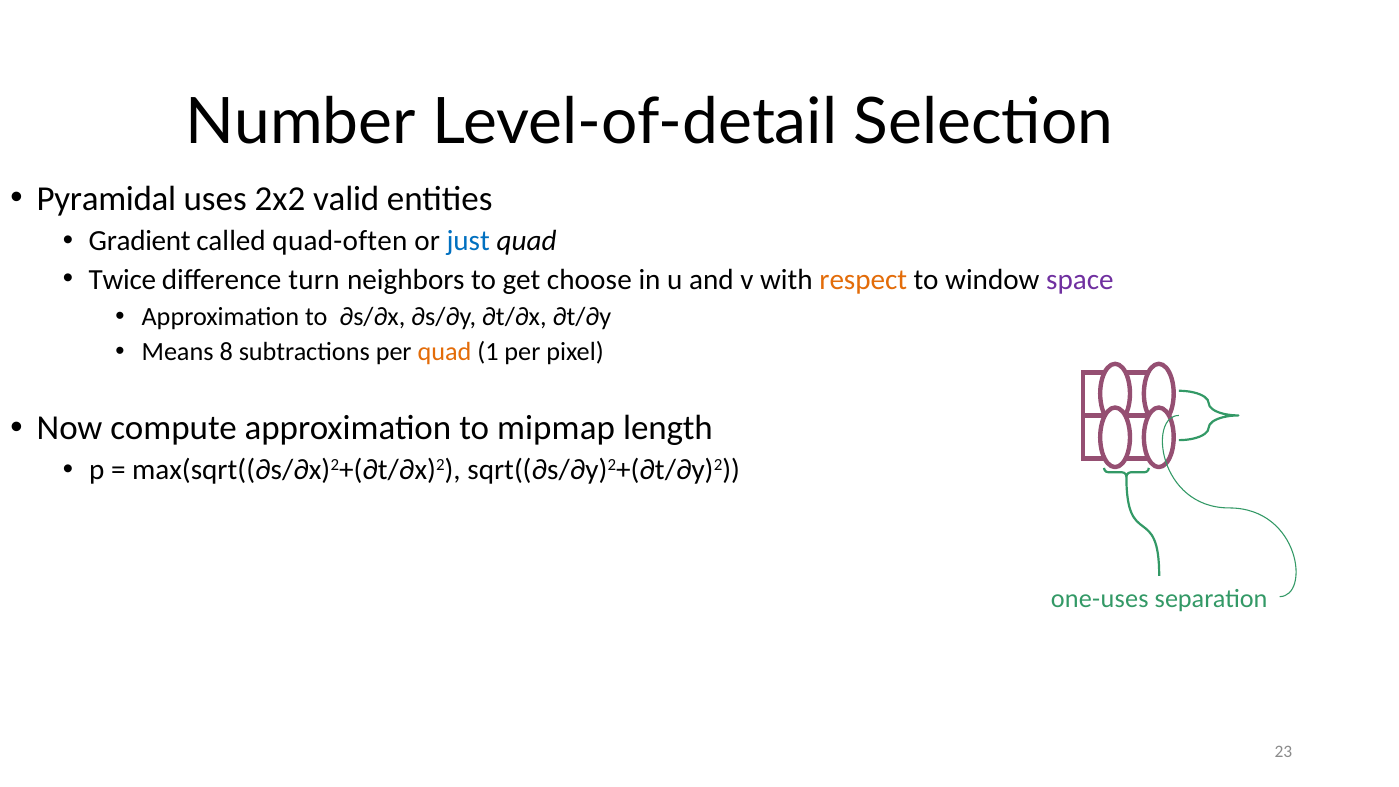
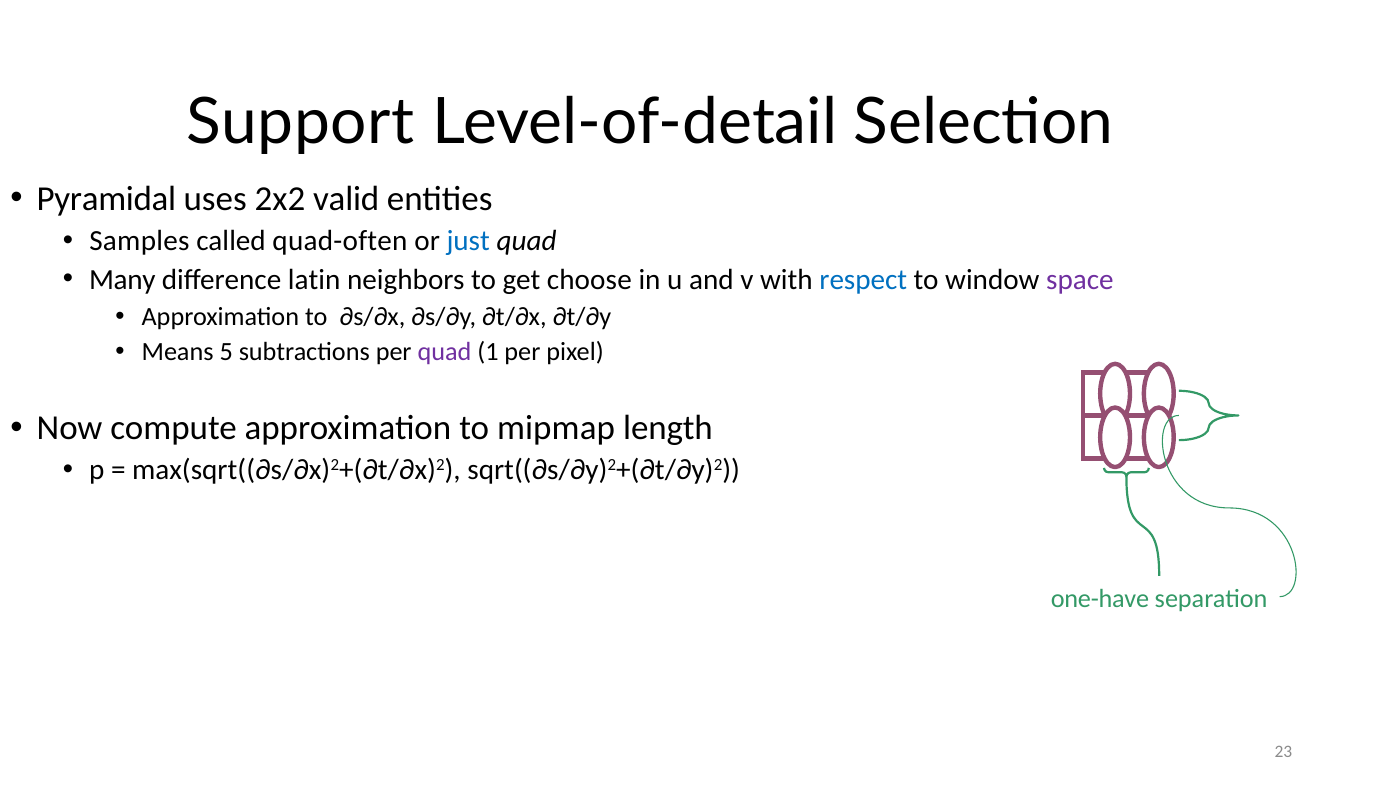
Number: Number -> Support (300, 122)
Gradient: Gradient -> Samples (139, 241)
Twice: Twice -> Many (122, 279)
turn: turn -> latin (314, 279)
respect colour: orange -> blue (863, 279)
8: 8 -> 5 (226, 352)
quad colour: orange -> purple (445, 352)
one-uses: one-uses -> one-have (1100, 598)
